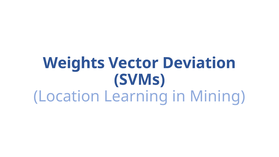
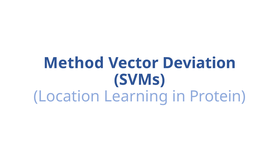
Weights: Weights -> Method (74, 63)
Mining: Mining -> Protein (218, 96)
